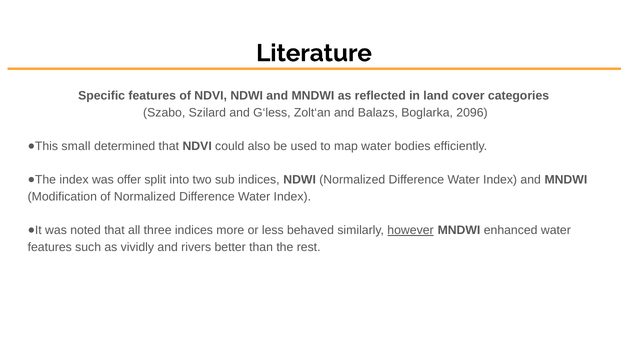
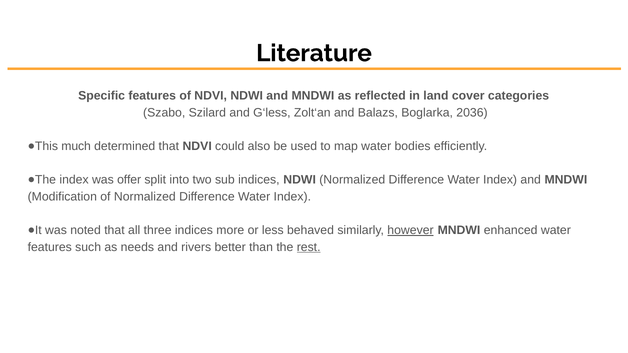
2096: 2096 -> 2036 (472, 113)
small: small -> much (76, 146)
vividly: vividly -> needs (137, 247)
rest underline: none -> present (309, 247)
